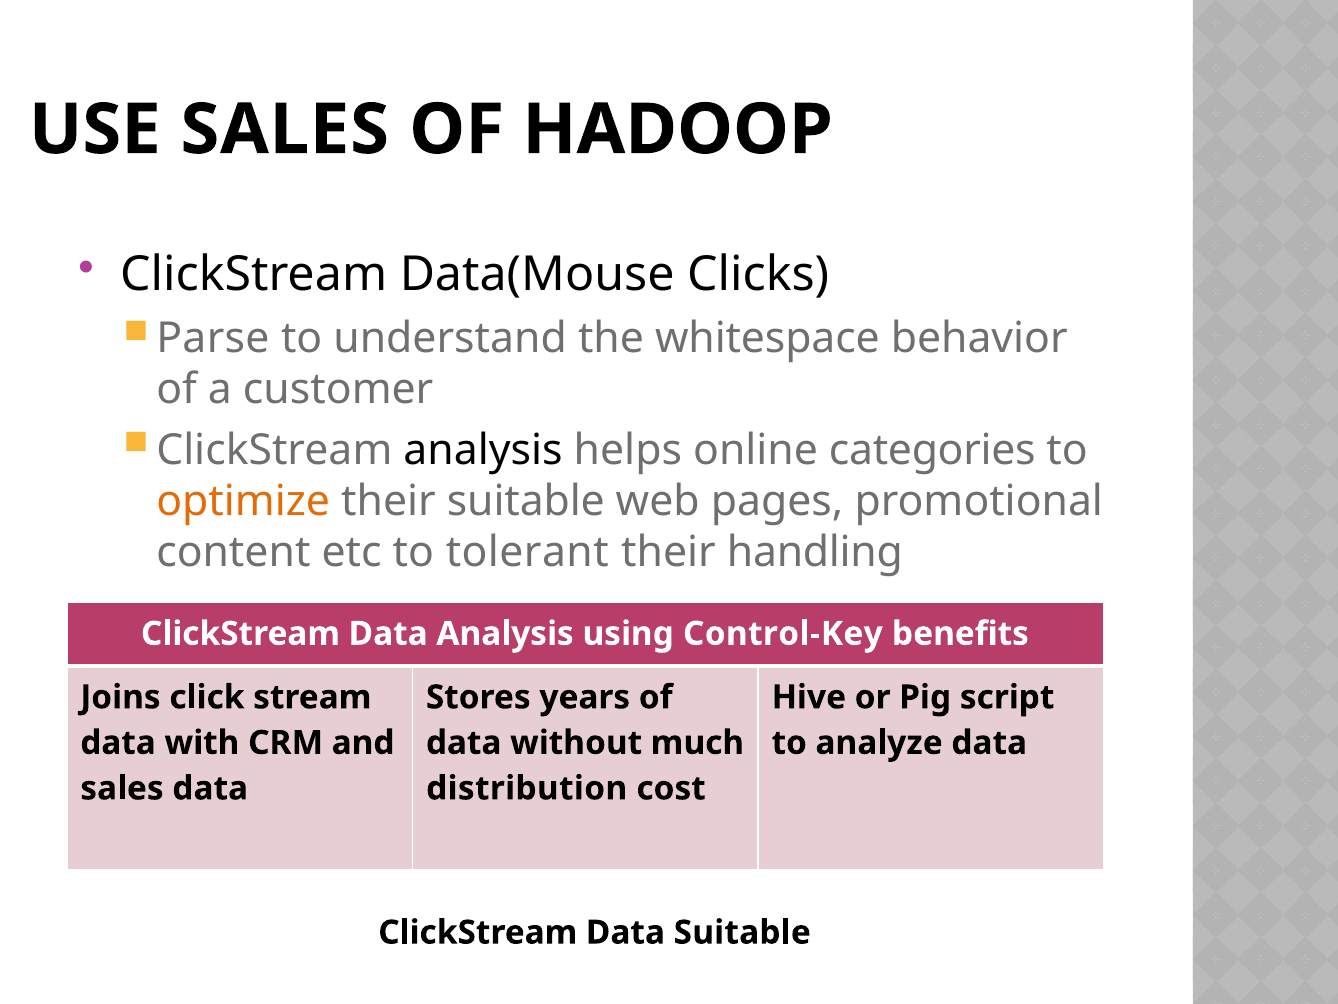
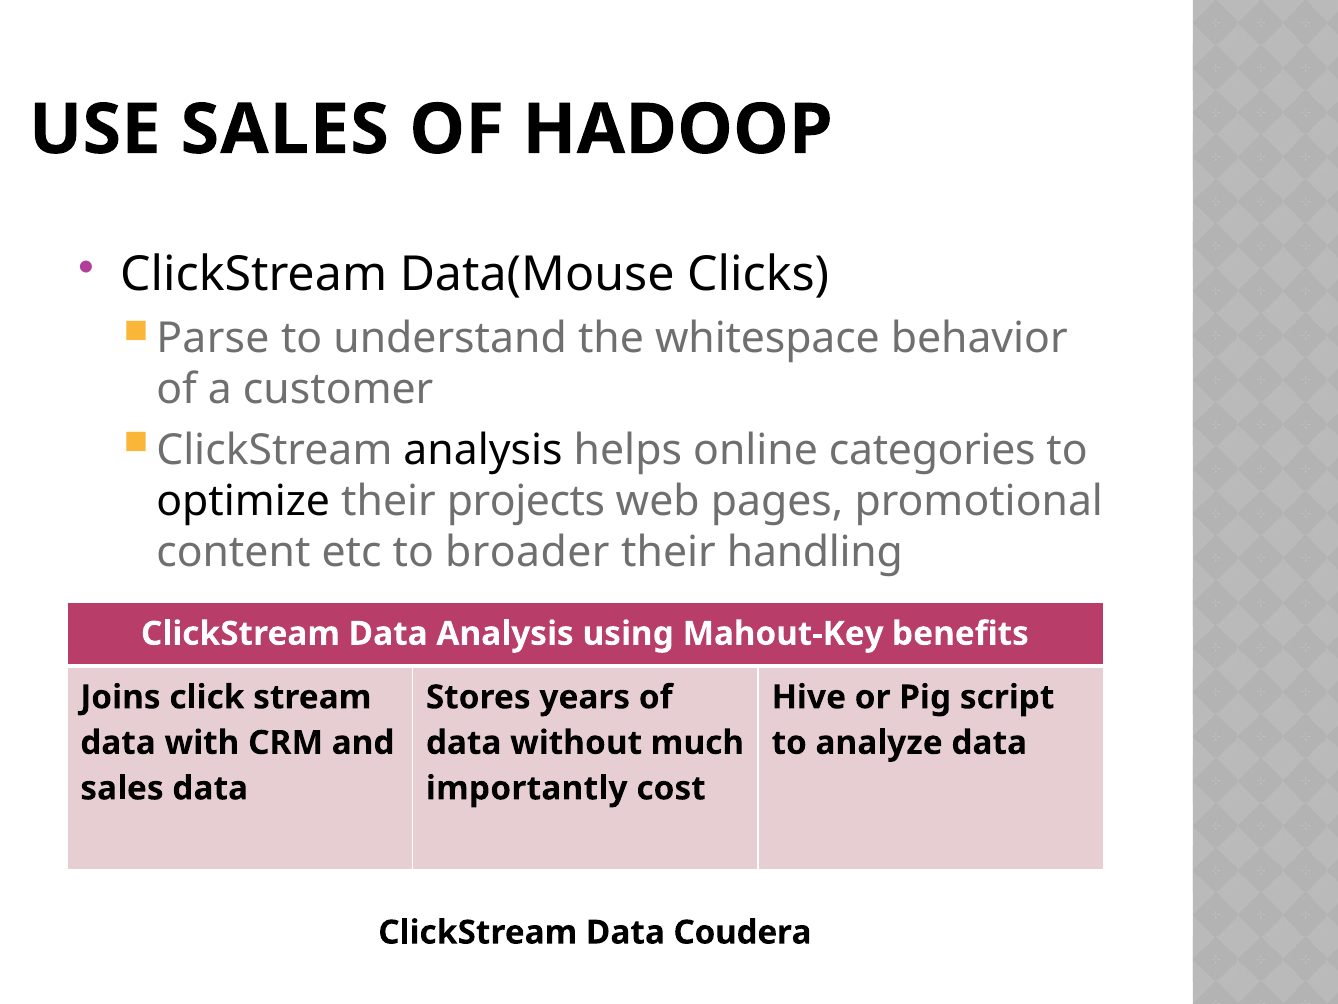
optimize colour: orange -> black (243, 501)
their suitable: suitable -> projects (526, 501)
tolerant: tolerant -> broader (527, 552)
Control-Key: Control-Key -> Mahout-Key (783, 633)
distribution: distribution -> importantly (527, 788)
Data Suitable: Suitable -> Coudera (742, 932)
